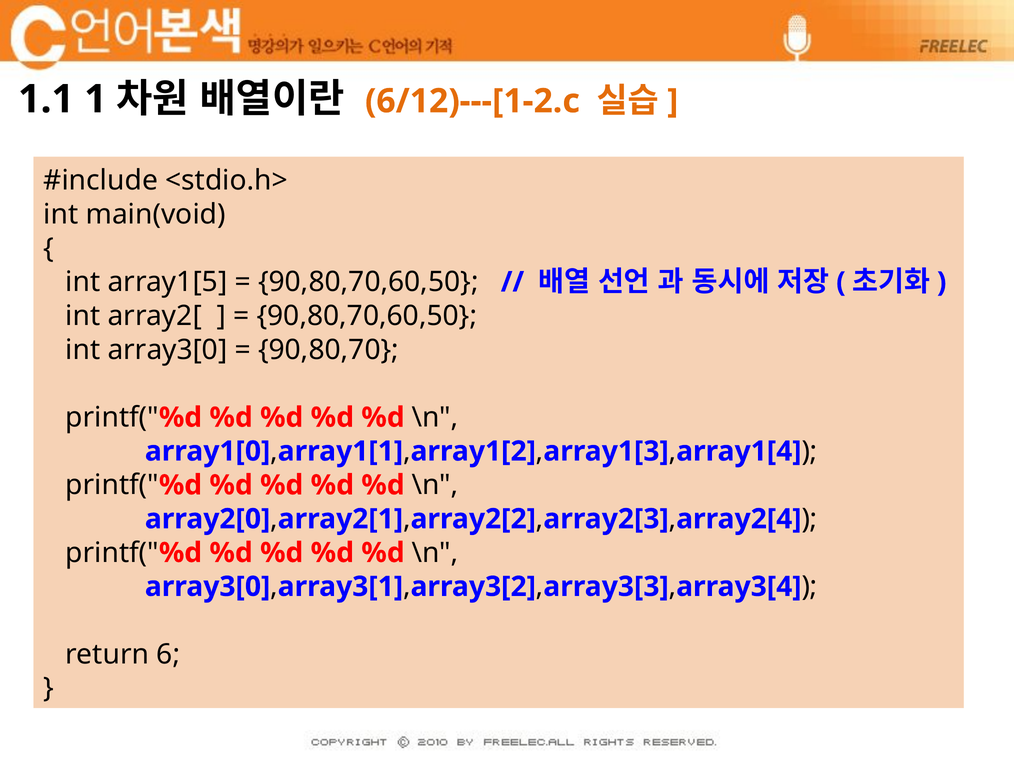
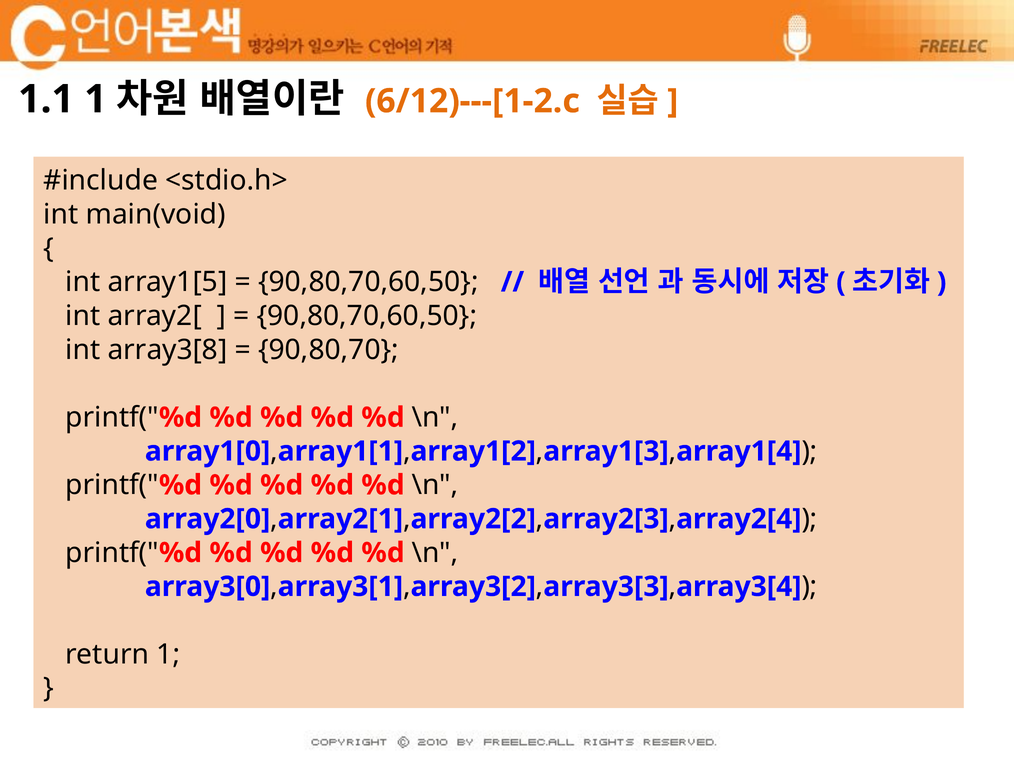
int array3[0: array3[0 -> array3[8 (167, 350)
return 6: 6 -> 1 (168, 654)
